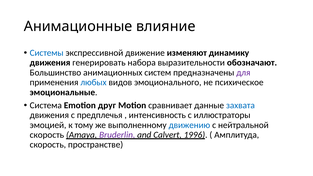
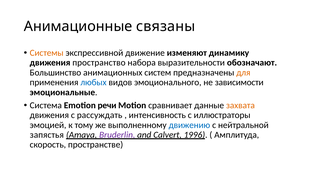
влияние: влияние -> связаны (166, 26)
Системы colour: blue -> orange (47, 53)
генерировать: генерировать -> пространство (99, 63)
для colour: purple -> orange (243, 73)
психическое: психическое -> зависимости (239, 82)
друг: друг -> речи (107, 105)
захвата colour: blue -> orange (240, 105)
предплечья: предплечья -> рассуждать (100, 115)
скорость: скорость -> запястья (47, 135)
